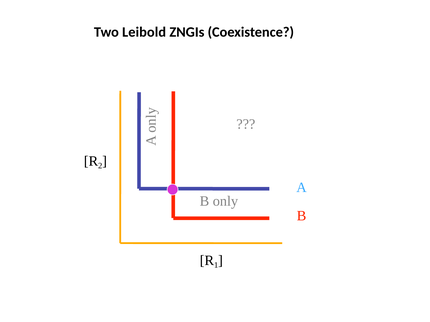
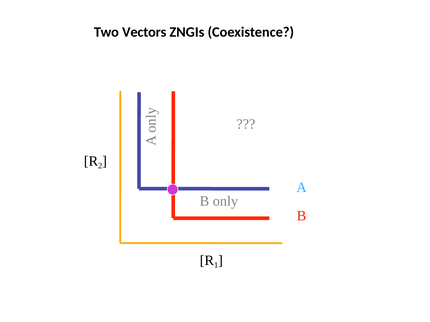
Leibold: Leibold -> Vectors (144, 32)
